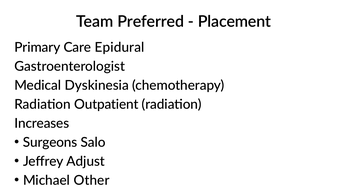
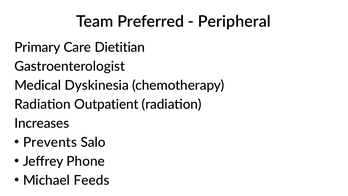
Placement: Placement -> Peripheral (234, 22)
Epidural: Epidural -> Dietitian (120, 47)
Surgeons: Surgeons -> Prevents (50, 142)
Adjust: Adjust -> Phone (86, 161)
Other: Other -> Feeds (92, 180)
